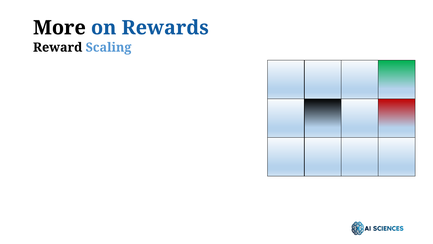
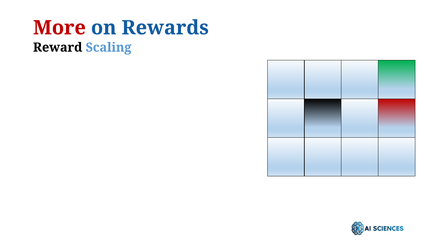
More colour: black -> red (59, 28)
